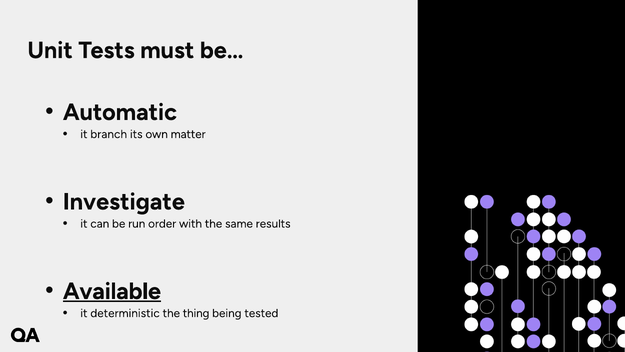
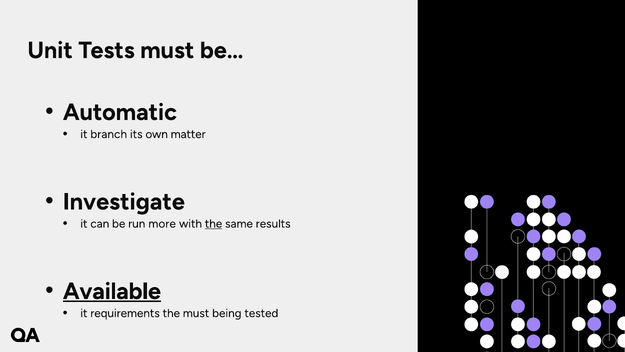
order: order -> more (162, 223)
the underline: none -> present (214, 223)
deterministic: deterministic -> requirements (125, 313)
the thing: thing -> must (196, 313)
